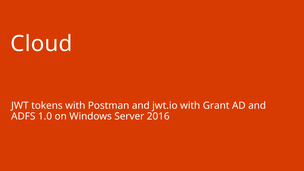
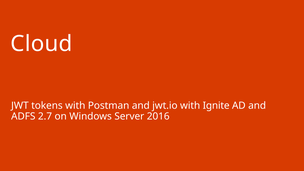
Grant: Grant -> Ignite (216, 106)
1.0: 1.0 -> 2.7 (45, 116)
